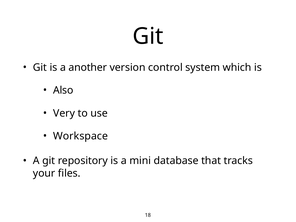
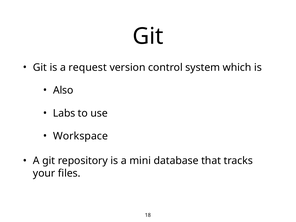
another: another -> request (88, 67)
Very: Very -> Labs (64, 113)
